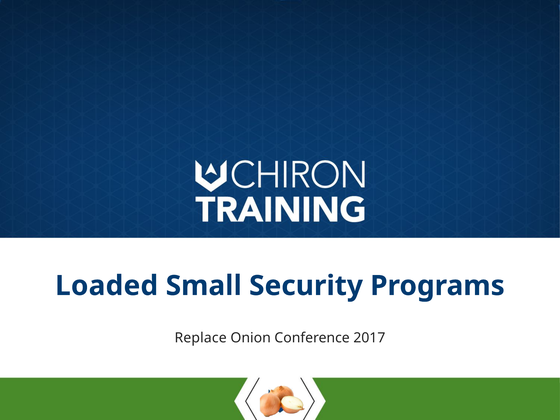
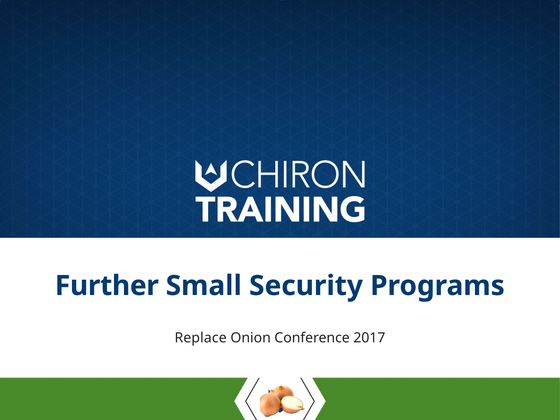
Loaded: Loaded -> Further (107, 286)
